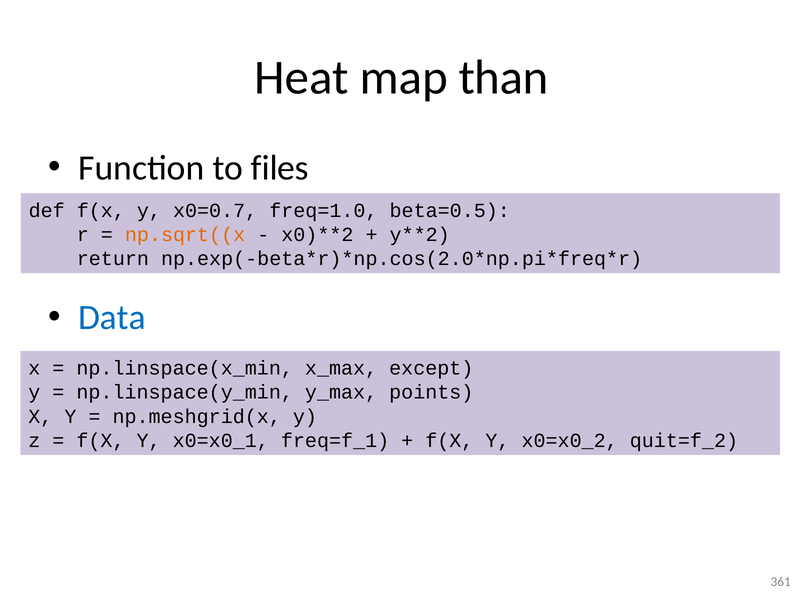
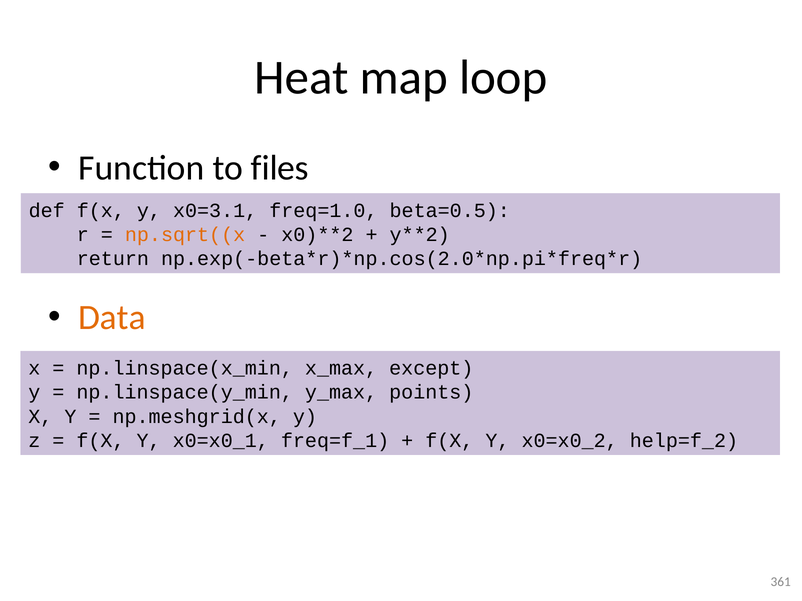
than: than -> loop (503, 78)
x0=0.7: x0=0.7 -> x0=3.1 (215, 211)
Data colour: blue -> orange (112, 318)
quit=f_2: quit=f_2 -> help=f_2 (684, 441)
